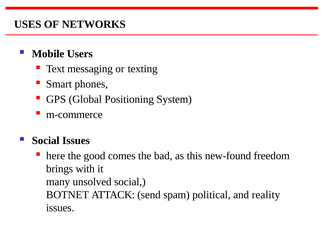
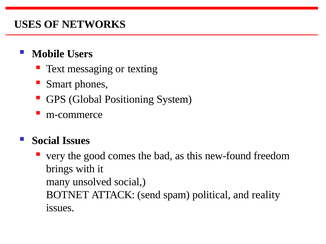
here: here -> very (56, 156)
